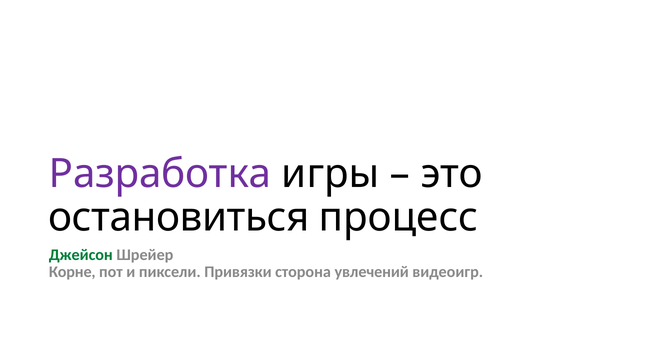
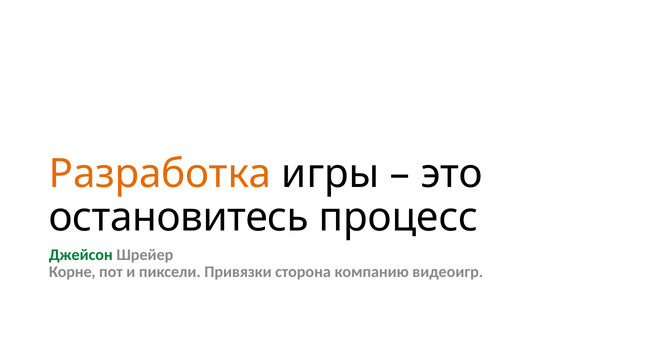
Разработка colour: purple -> orange (160, 174)
остановиться: остановиться -> остановитесь (179, 217)
увлечений: увлечений -> компанию (372, 272)
